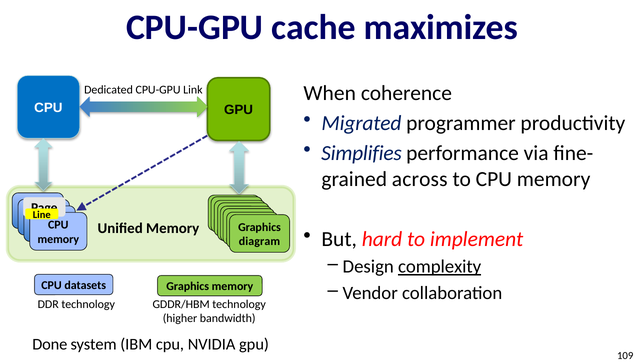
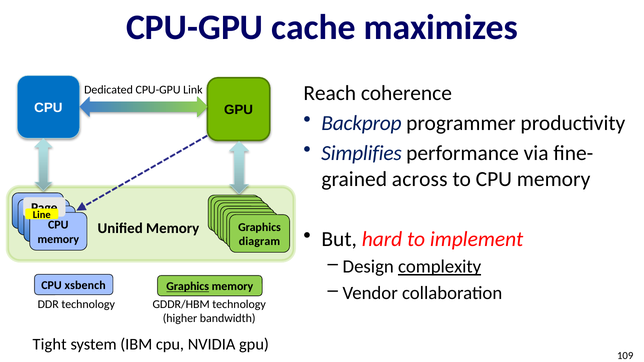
When: When -> Reach (330, 93)
Migrated: Migrated -> Backprop (361, 123)
datasets: datasets -> xsbench (85, 286)
Graphics underline: none -> present (188, 287)
Done: Done -> Tight (50, 345)
